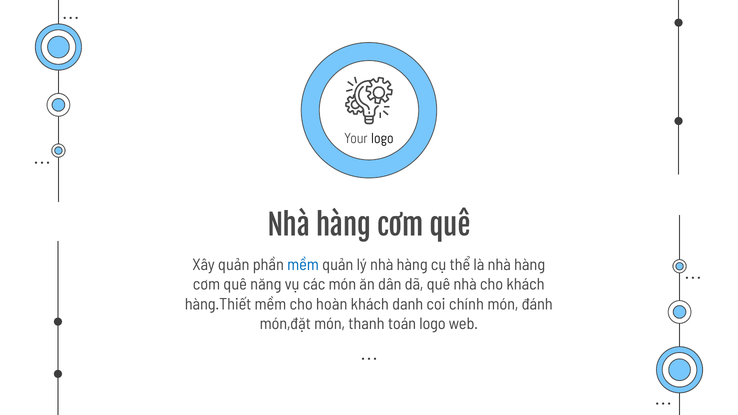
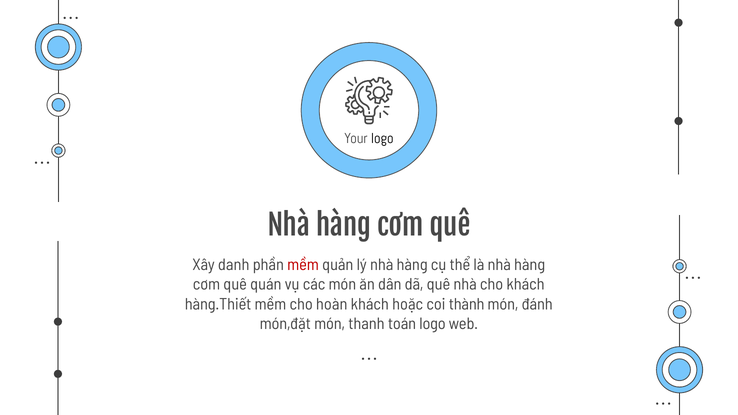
Xây quản: quản -> danh (234, 265)
mềm colour: blue -> red (303, 265)
năng: năng -> quán (266, 285)
danh: danh -> hoặc (408, 304)
chính: chính -> thành (467, 304)
